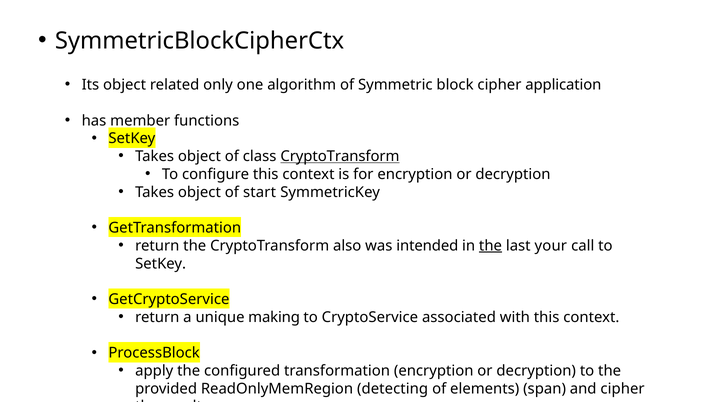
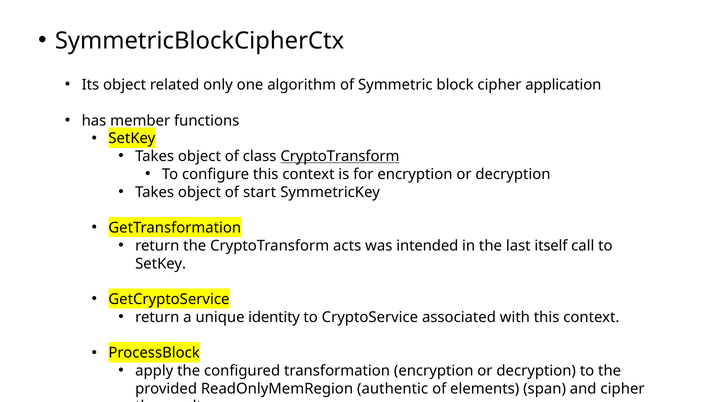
also: also -> acts (347, 245)
the underline: present -> none (490, 245)
your: your -> itself (551, 245)
making: making -> identity (274, 317)
detecting: detecting -> authentic (393, 388)
